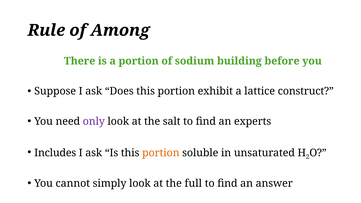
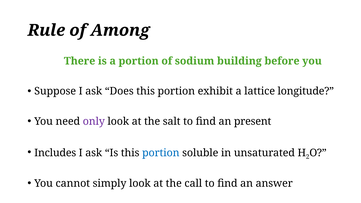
construct: construct -> longitude (306, 91)
experts: experts -> present (253, 121)
portion colour: orange -> blue (161, 153)
full: full -> call (193, 183)
